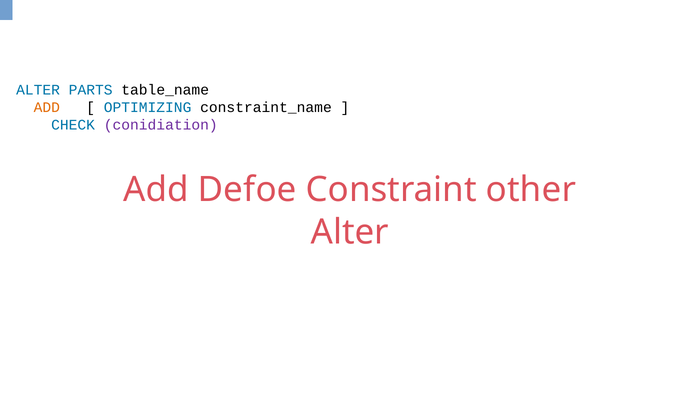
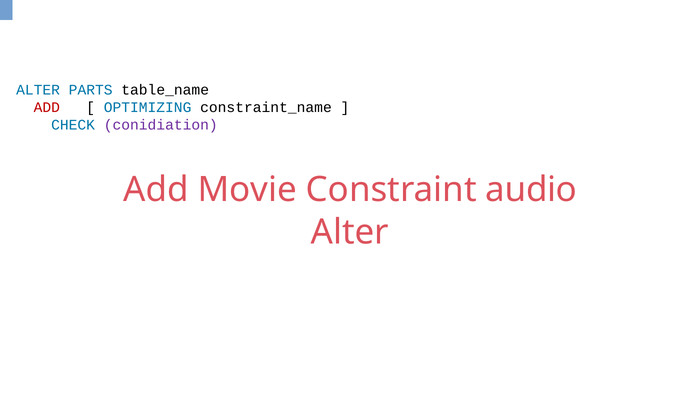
ADD colour: orange -> red (47, 108)
Defoe: Defoe -> Movie (247, 190)
other: other -> audio (531, 190)
